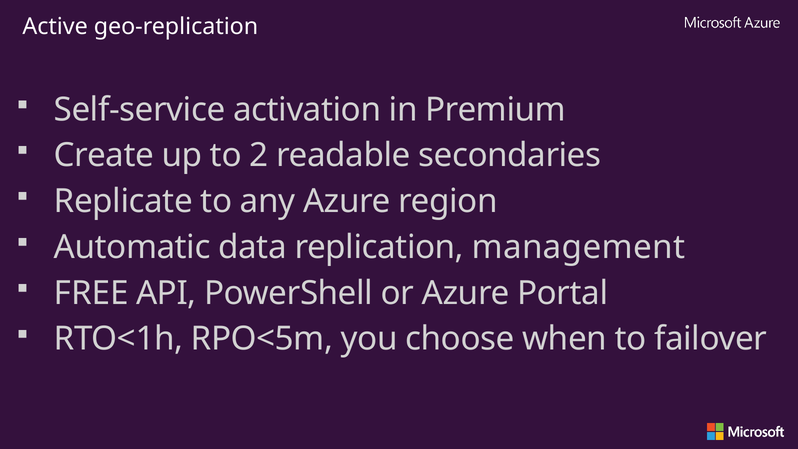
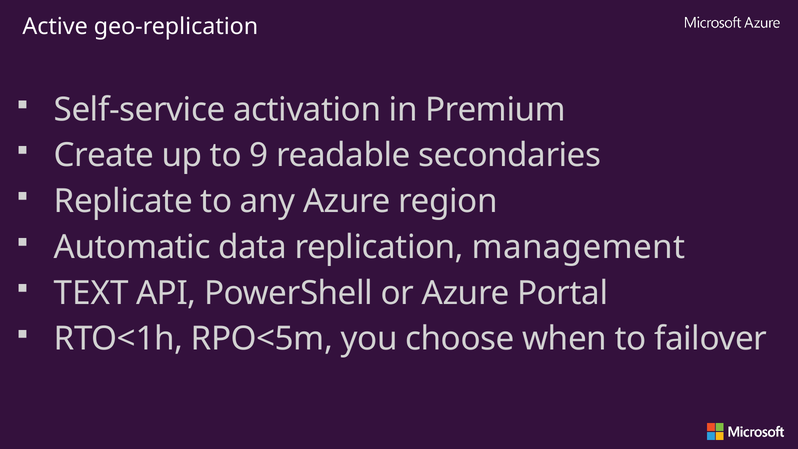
2: 2 -> 9 (259, 155)
FREE: FREE -> TEXT (91, 293)
